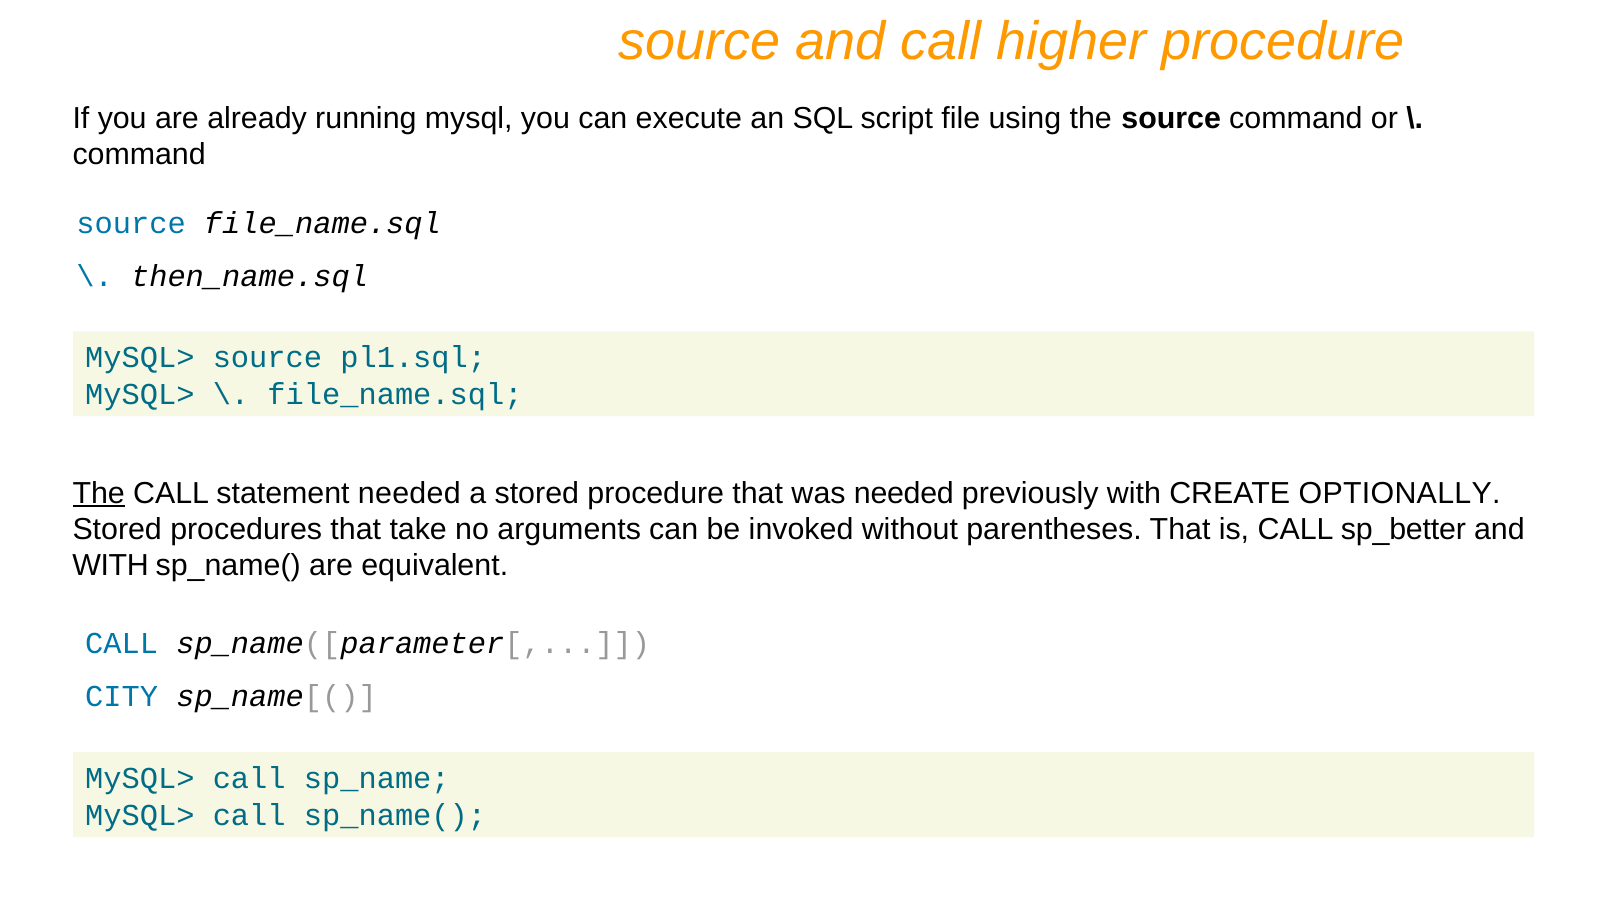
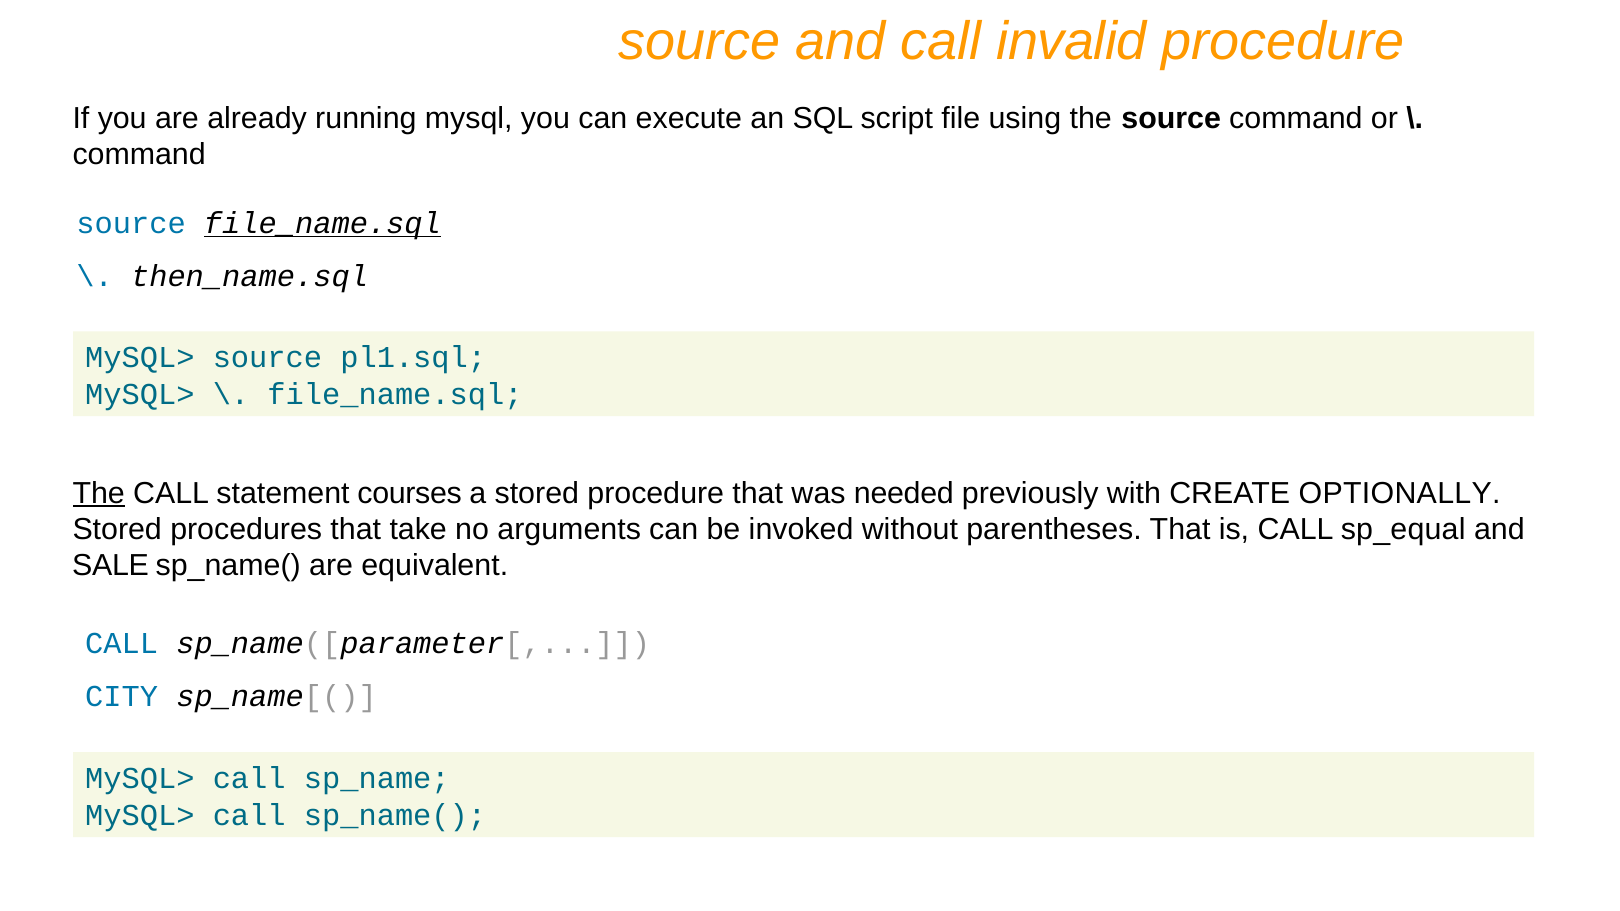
higher: higher -> invalid (1072, 42)
file_name.sql underline: none -> present (322, 224)
statement needed: needed -> courses (410, 493)
sp_better: sp_better -> sp_equal (1403, 530)
WITH: WITH -> SALE (111, 566)
